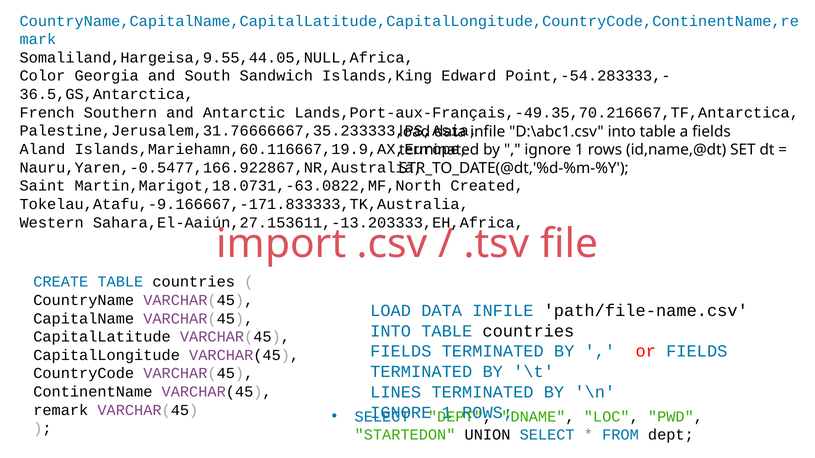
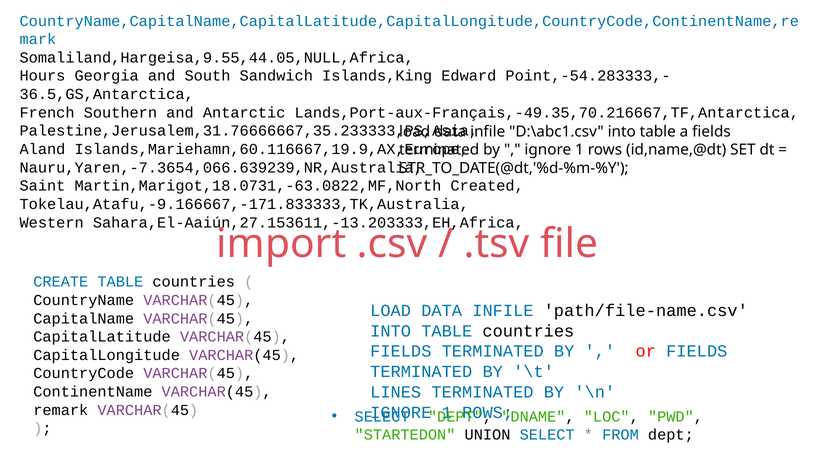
Color: Color -> Hours (42, 76)
Nauru,Yaren,-0.5477,166.922867,NR,Australia: Nauru,Yaren,-0.5477,166.922867,NR,Australia -> Nauru,Yaren,-7.3654,066.639239,NR,Australia (221, 168)
